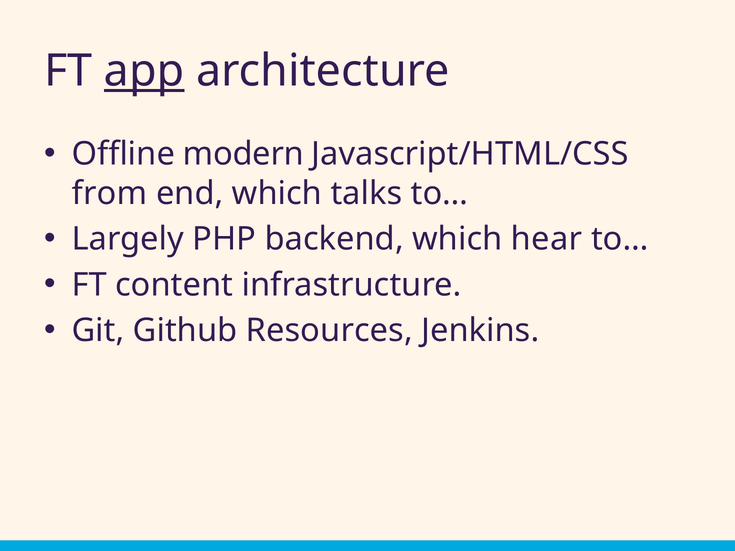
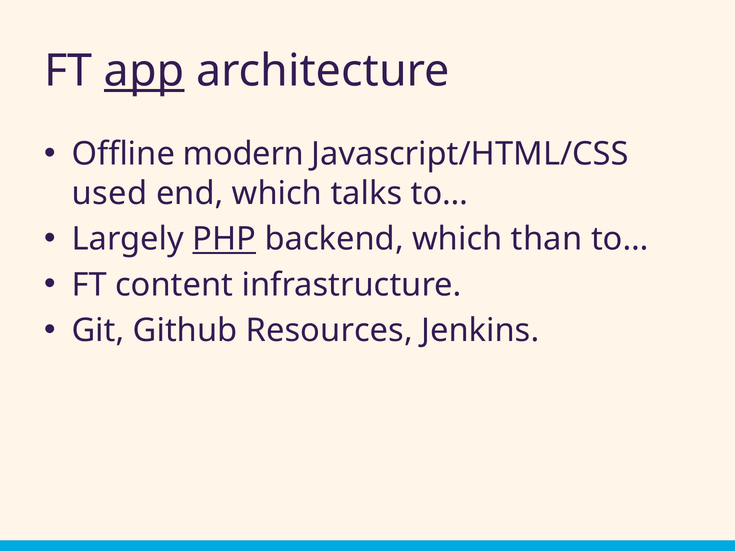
from: from -> used (109, 193)
PHP underline: none -> present (224, 239)
hear: hear -> than (547, 239)
